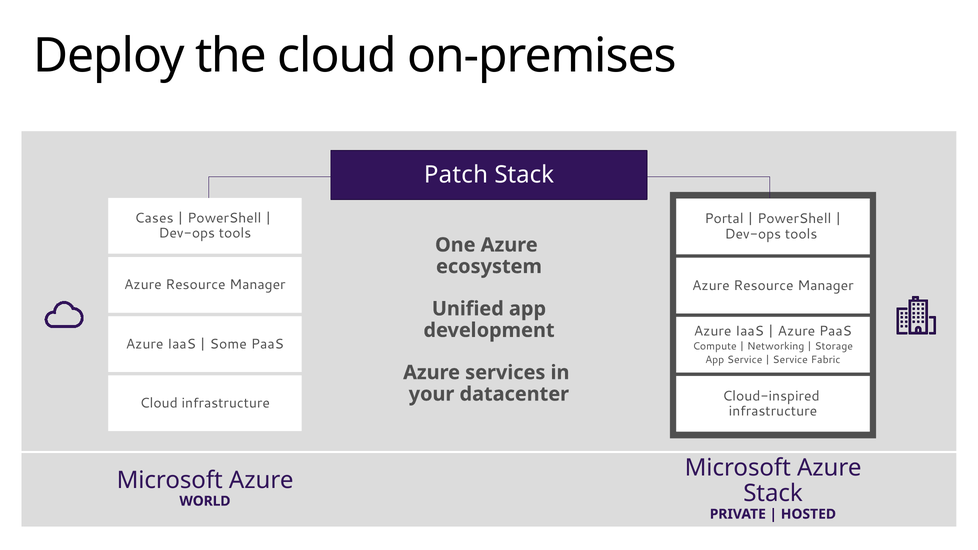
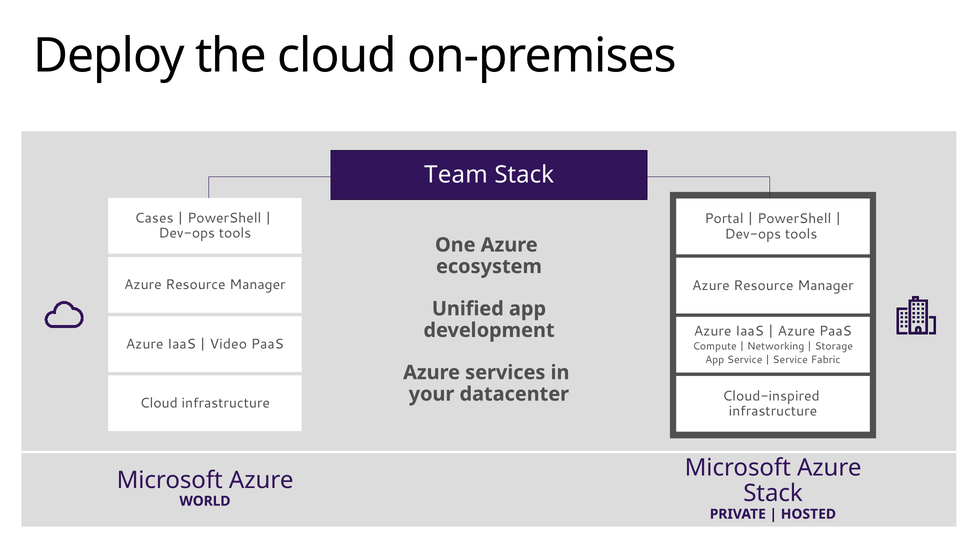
Patch: Patch -> Team (456, 175)
Some: Some -> Video (228, 344)
